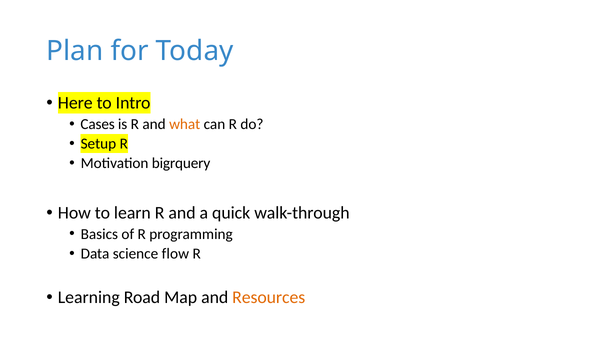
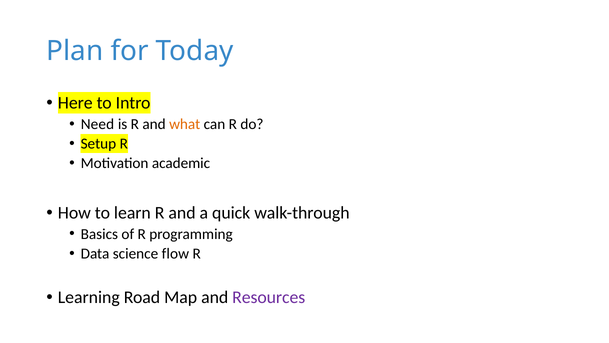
Cases: Cases -> Need (97, 124)
bigrquery: bigrquery -> academic (181, 163)
Resources colour: orange -> purple (269, 297)
